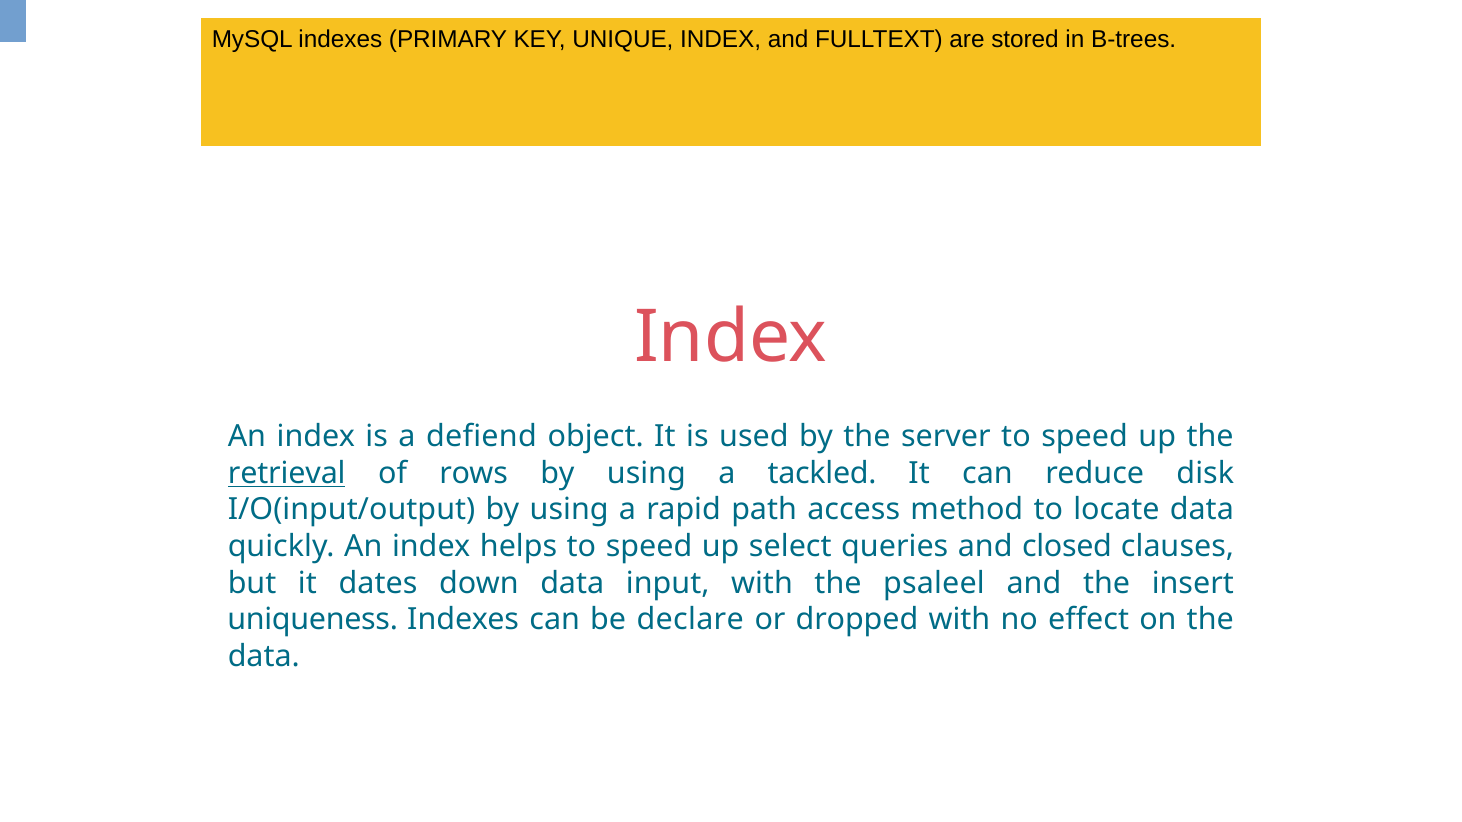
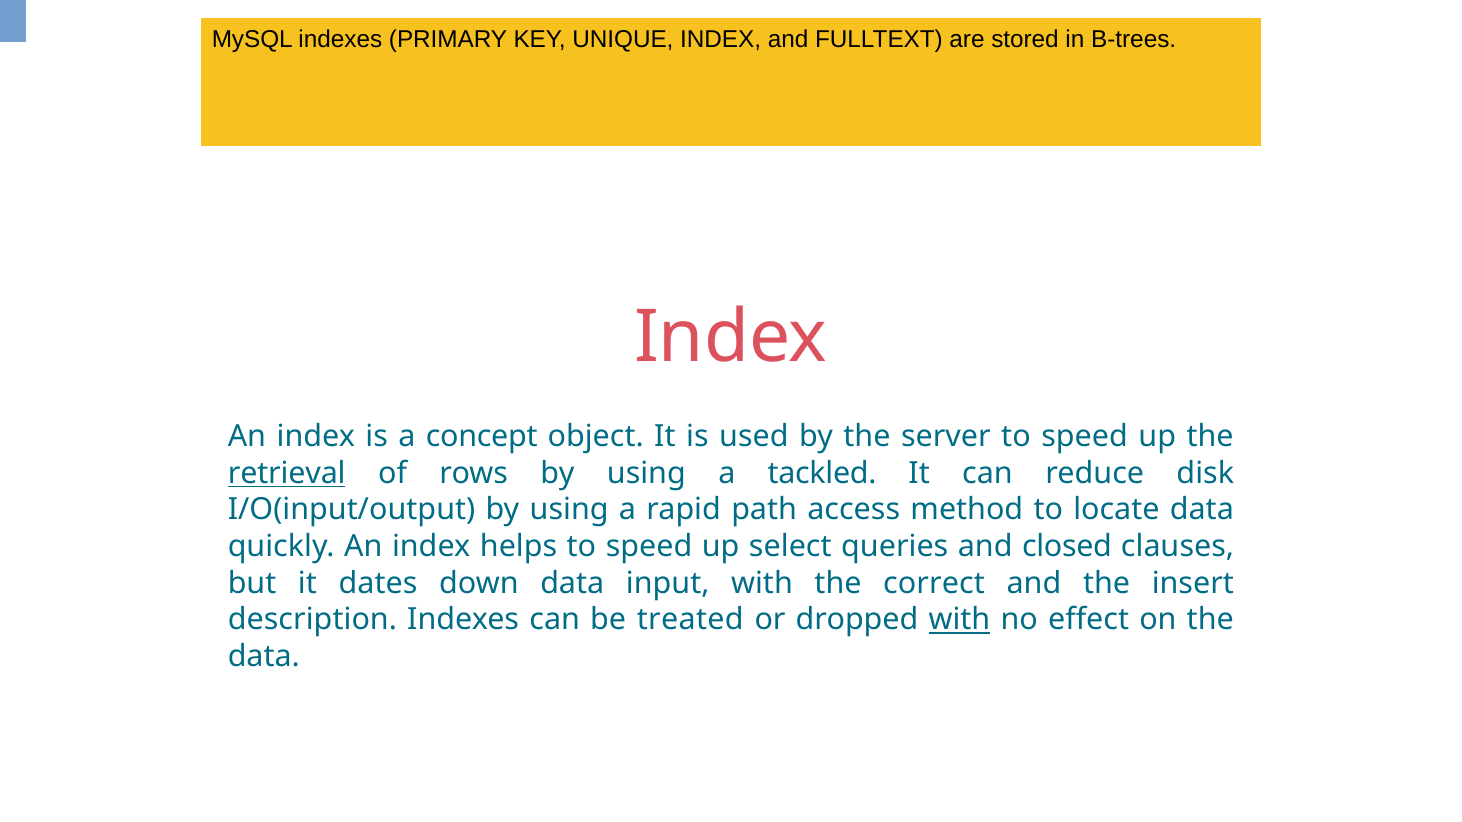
defiend: defiend -> concept (482, 437)
psaleel: psaleel -> correct (934, 583)
uniqueness: uniqueness -> description (312, 620)
declare: declare -> treated (690, 620)
with underline: none -> present (959, 620)
